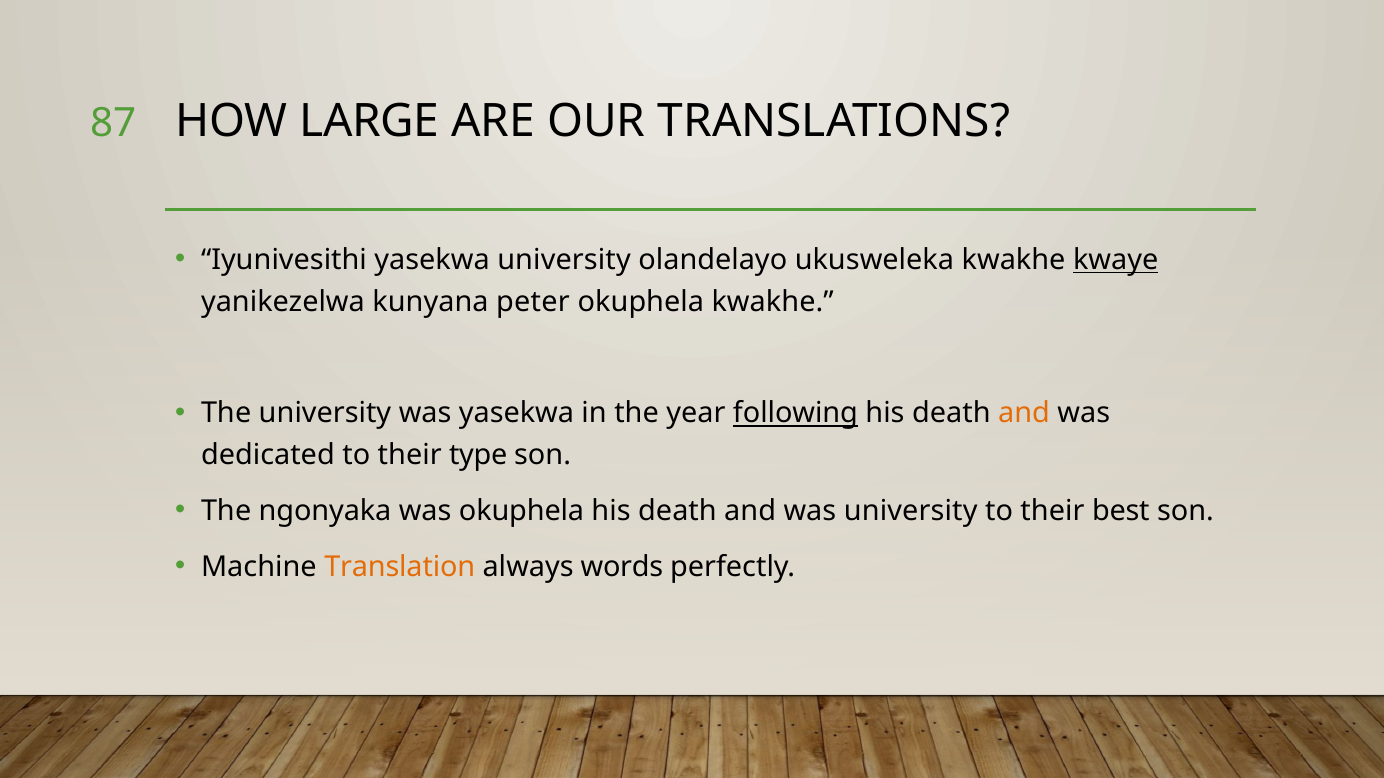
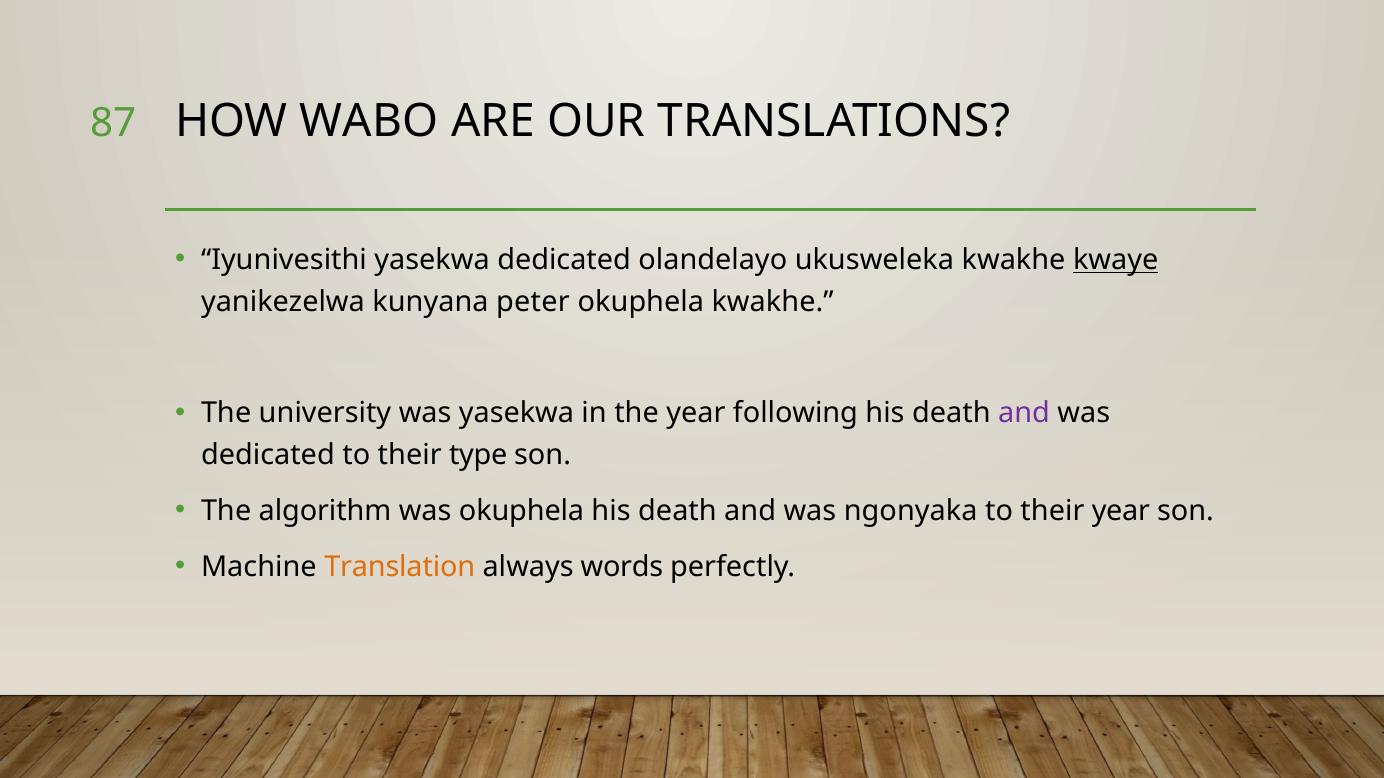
LARGE: LARGE -> WABO (369, 121)
yasekwa university: university -> dedicated (564, 260)
following underline: present -> none (795, 414)
and colour: orange -> purple (1024, 414)
ngonyaka: ngonyaka -> algorithm (325, 511)
was university: university -> ngonyaka (911, 511)
their best: best -> year (1121, 511)
